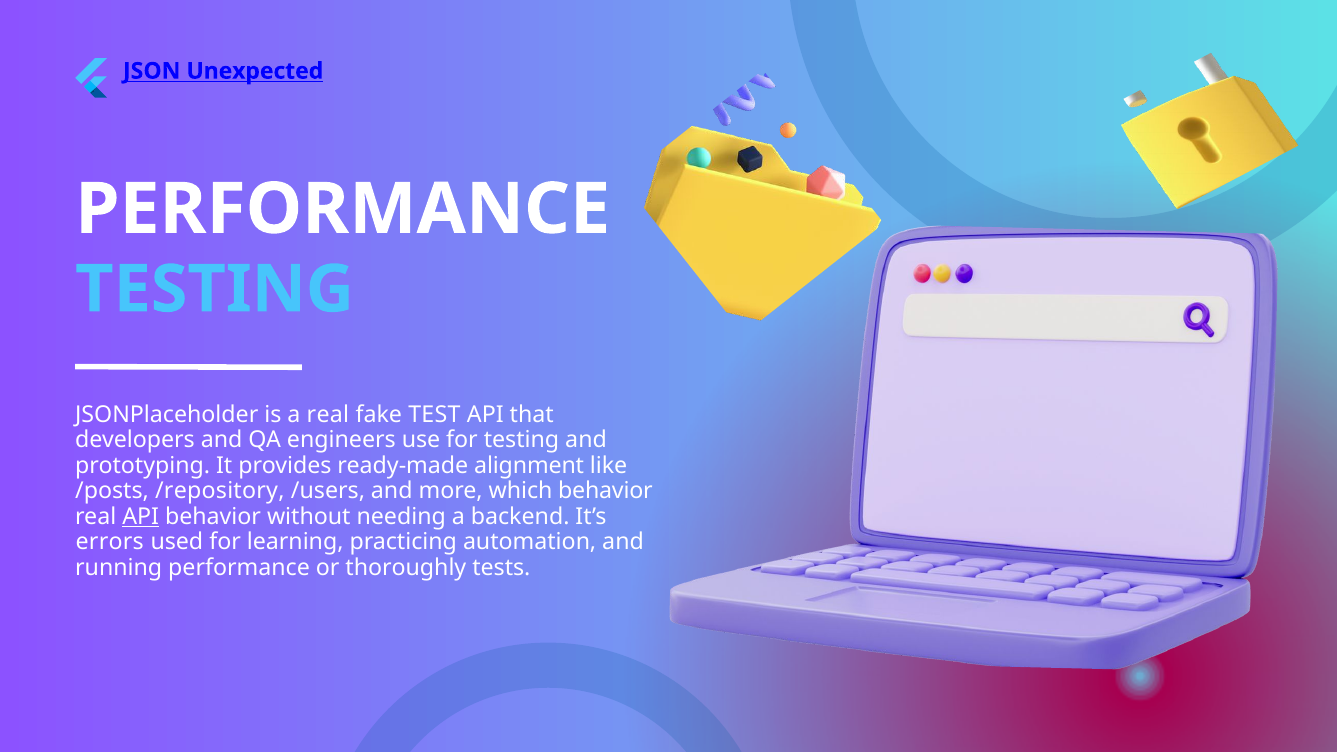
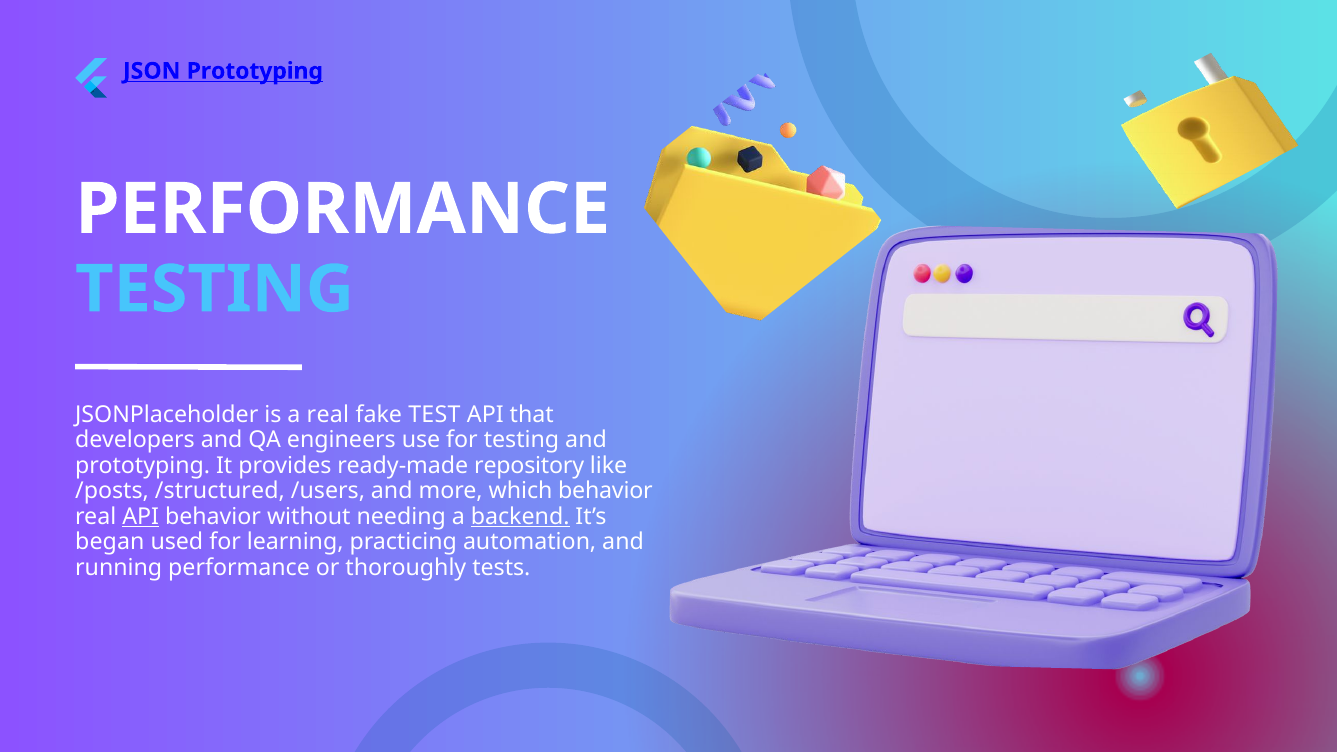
JSON Unexpected: Unexpected -> Prototyping (255, 71)
alignment: alignment -> repository (529, 466)
/repository: /repository -> /structured (220, 491)
backend underline: none -> present (520, 517)
errors: errors -> began (110, 542)
